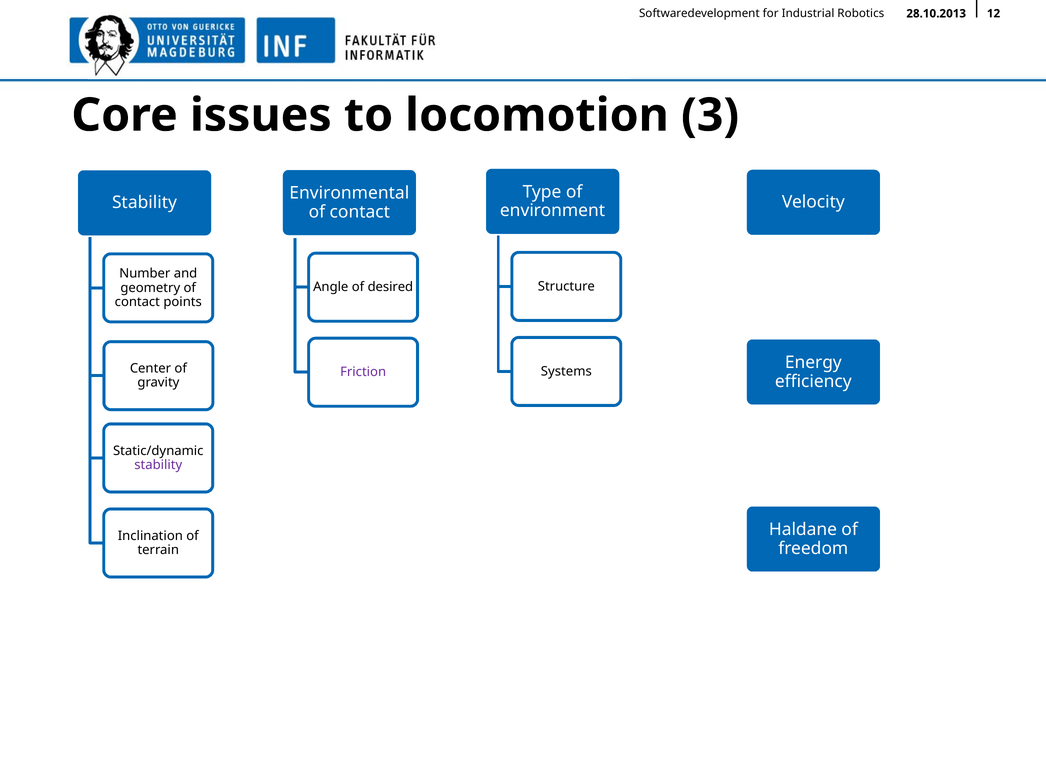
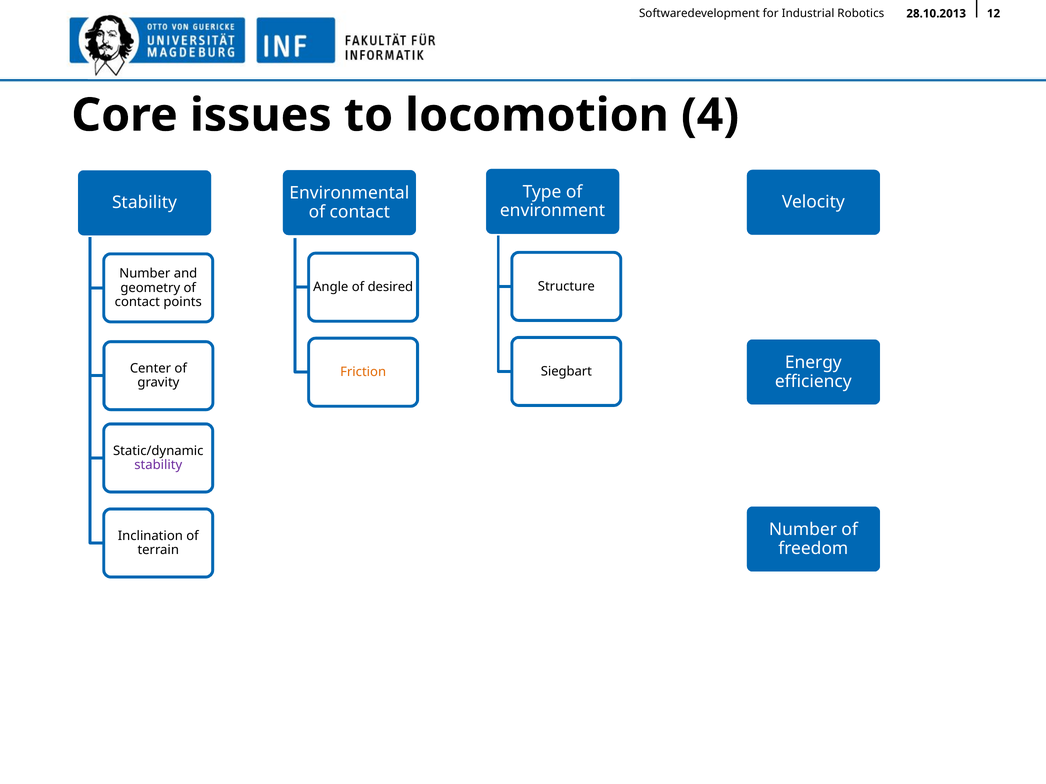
3: 3 -> 4 (710, 115)
Systems: Systems -> Siegbart (566, 372)
Friction colour: purple -> orange (363, 372)
Haldane: Haldane -> Number (803, 530)
